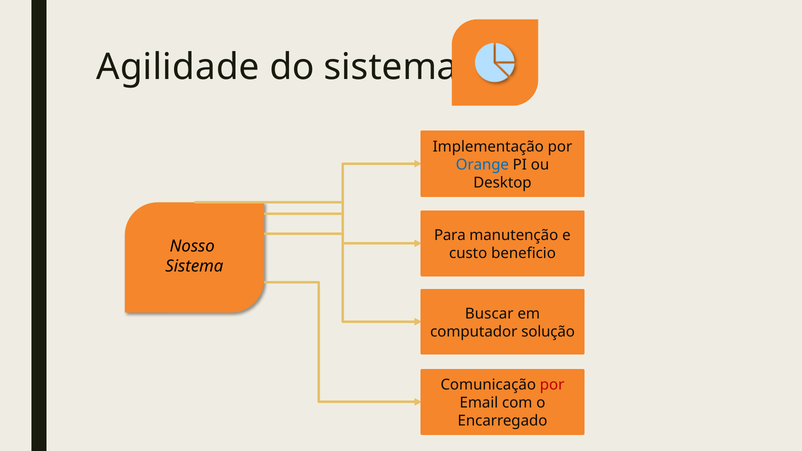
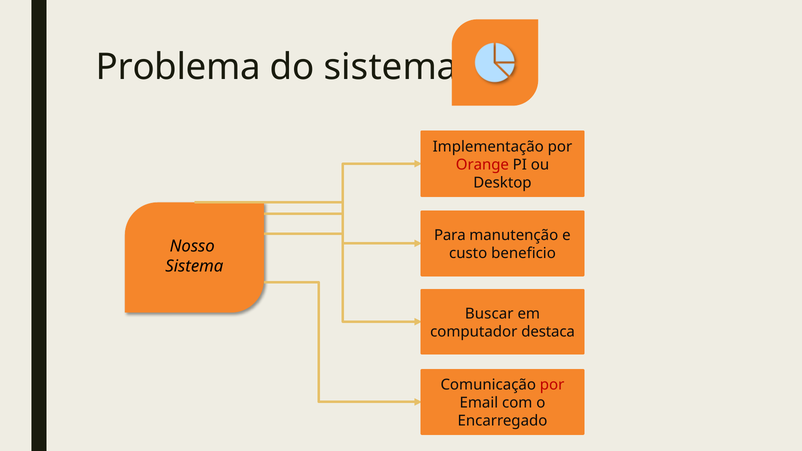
Agilidade: Agilidade -> Problema (178, 67)
Orange colour: blue -> red (482, 165)
solução: solução -> destaca (548, 332)
